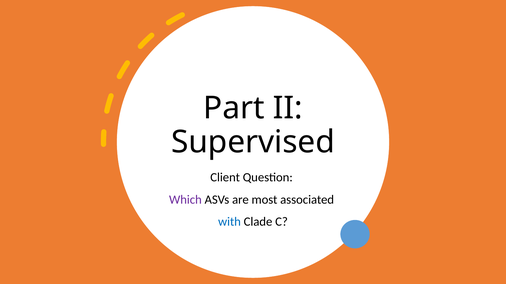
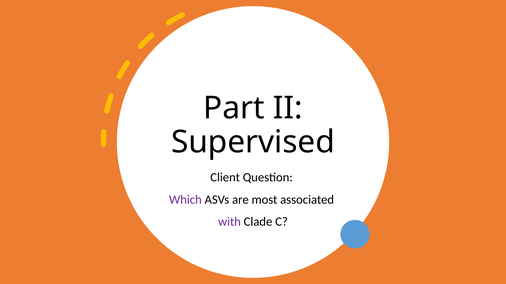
with colour: blue -> purple (229, 222)
